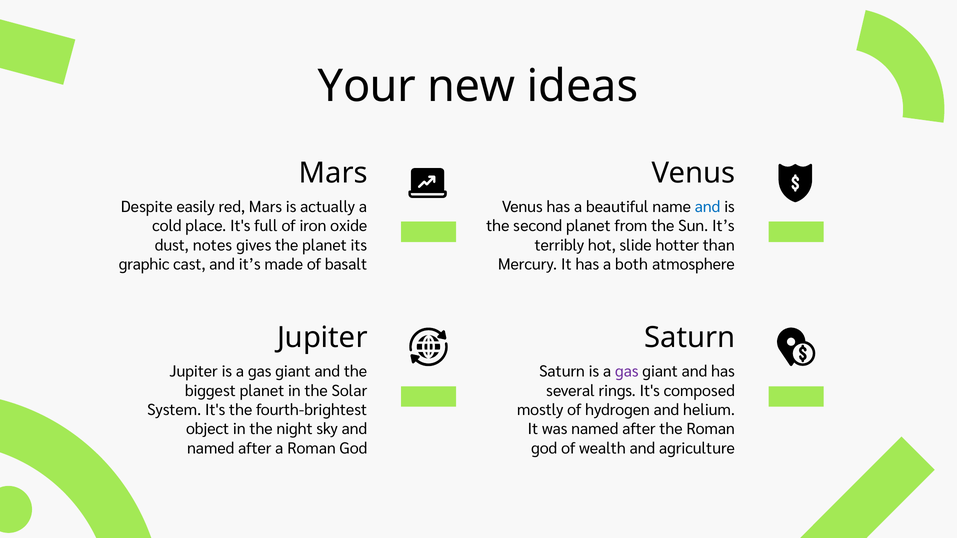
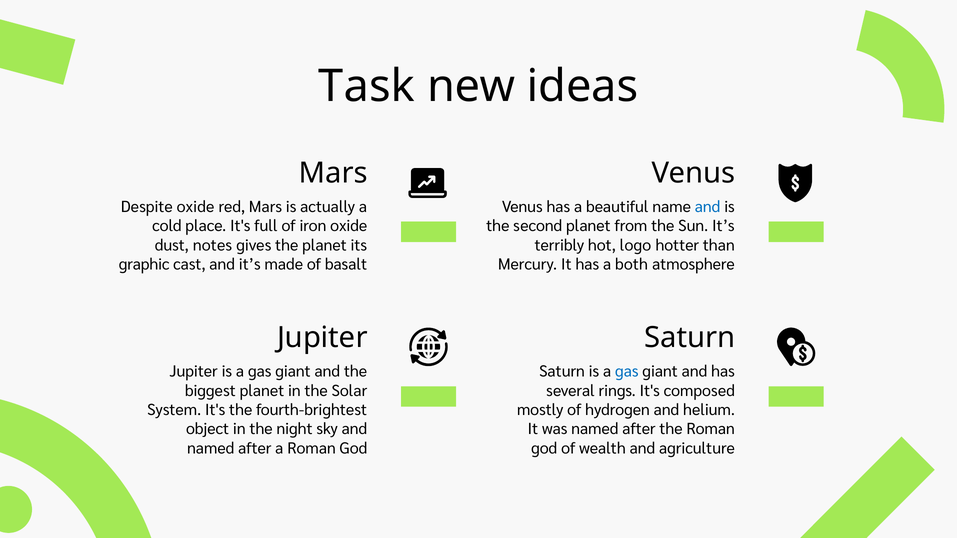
Your: Your -> Task (367, 87)
Despite easily: easily -> oxide (195, 207)
slide: slide -> logo (635, 245)
gas colour: purple -> blue (627, 372)
